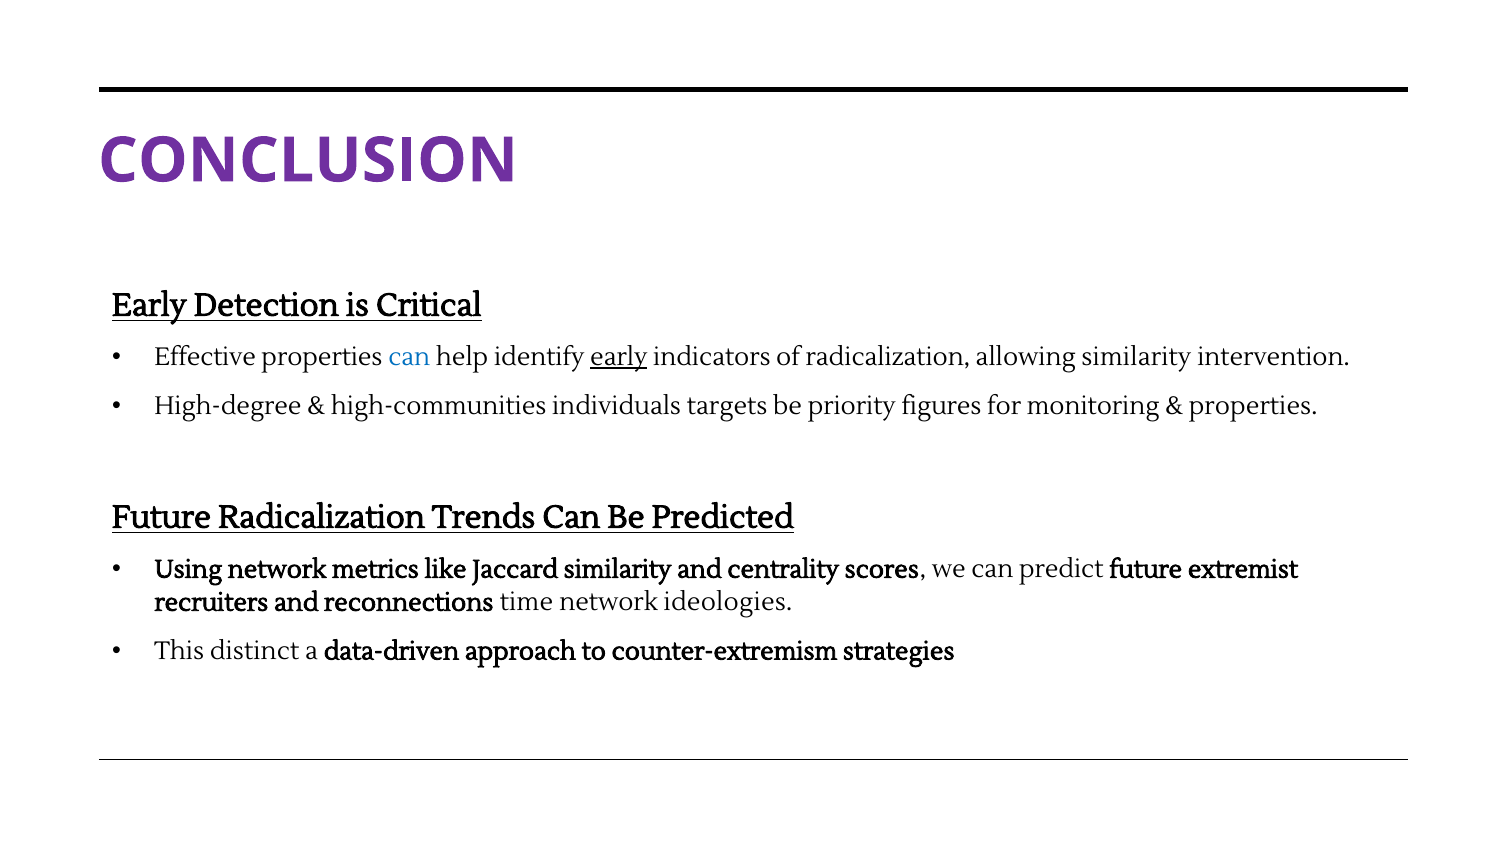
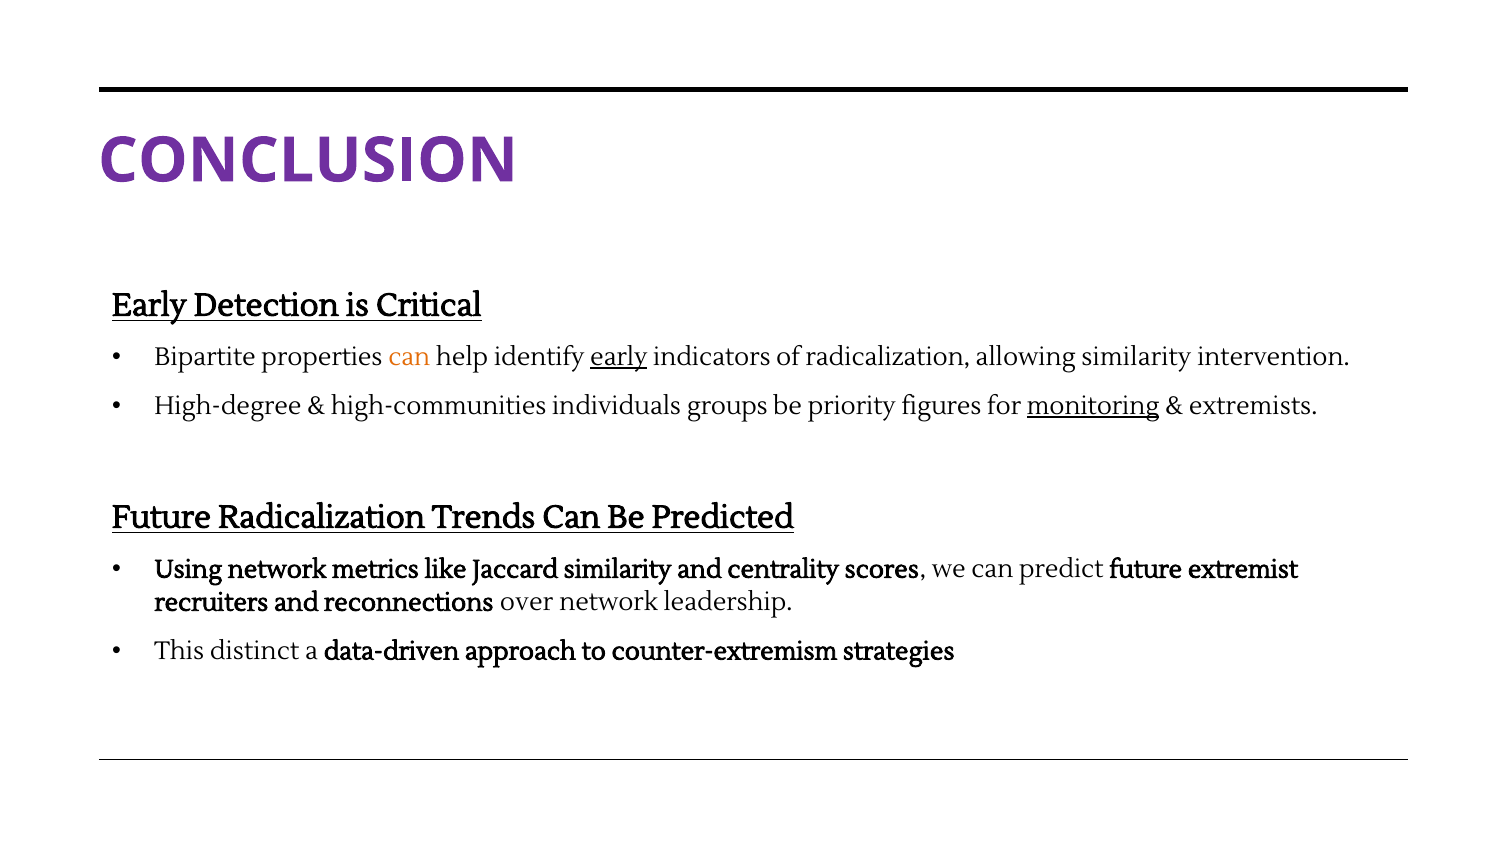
Effective: Effective -> Bipartite (205, 357)
can colour: blue -> orange (409, 357)
targets: targets -> groups (727, 406)
monitoring underline: none -> present (1093, 406)
properties: properties -> extremists (1253, 406)
time: time -> over (526, 602)
ideologies: ideologies -> leadership (728, 602)
